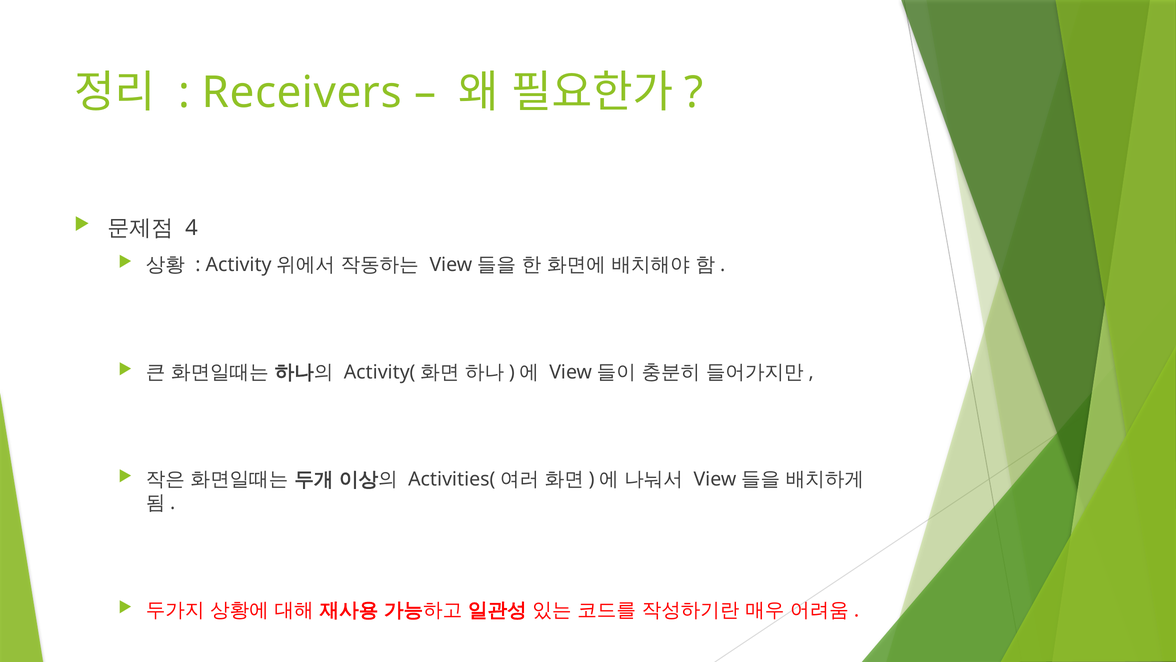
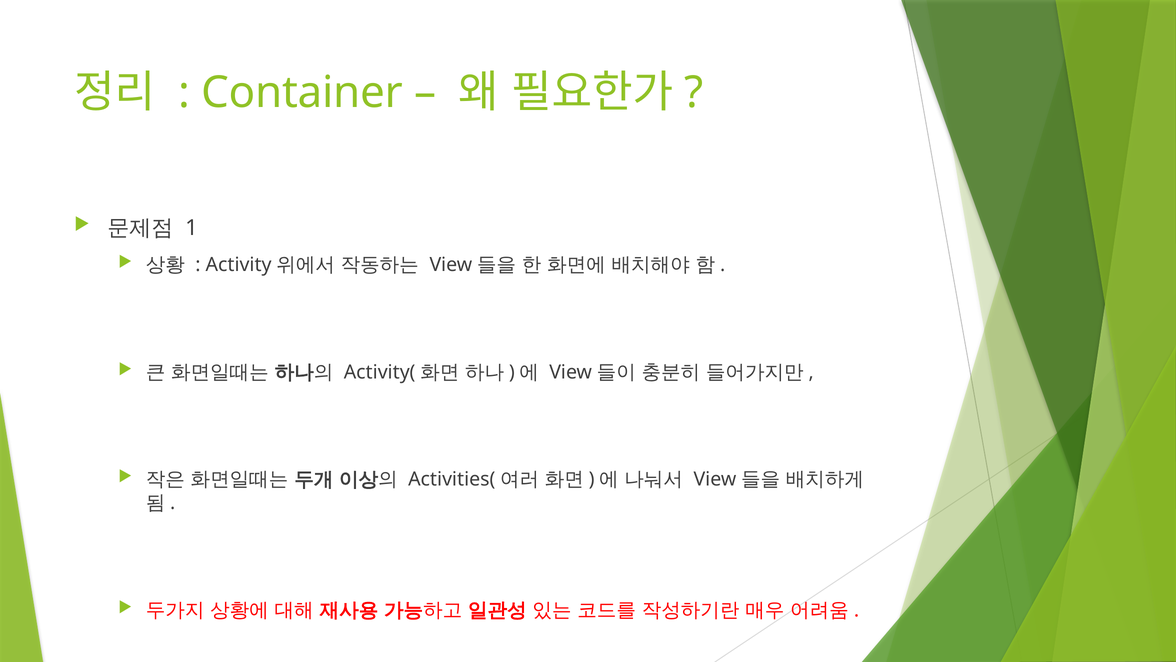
Receivers: Receivers -> Container (302, 93)
4: 4 -> 1 (191, 228)
